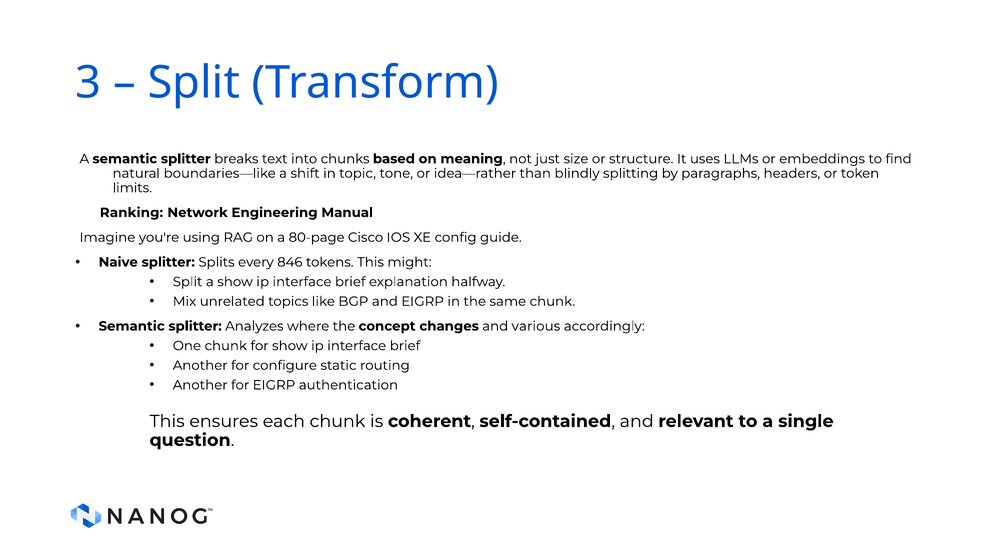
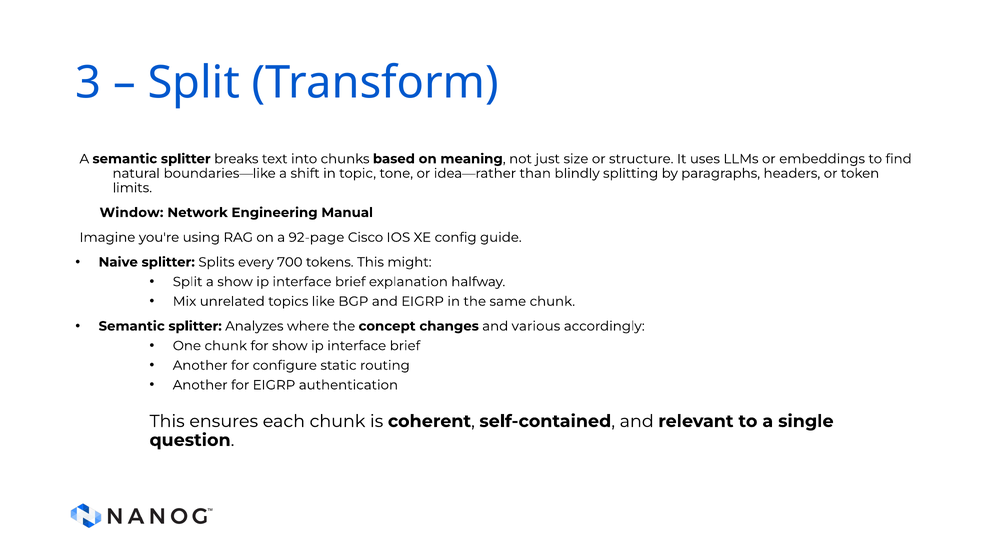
Ranking: Ranking -> Window (131, 213)
80-page: 80-page -> 92-page (316, 238)
846: 846 -> 700 (290, 262)
